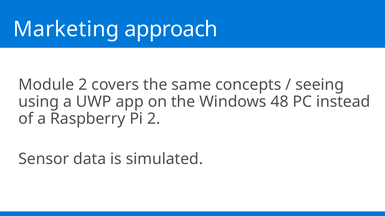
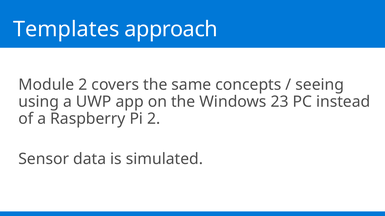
Marketing: Marketing -> Templates (66, 29)
48: 48 -> 23 (280, 102)
